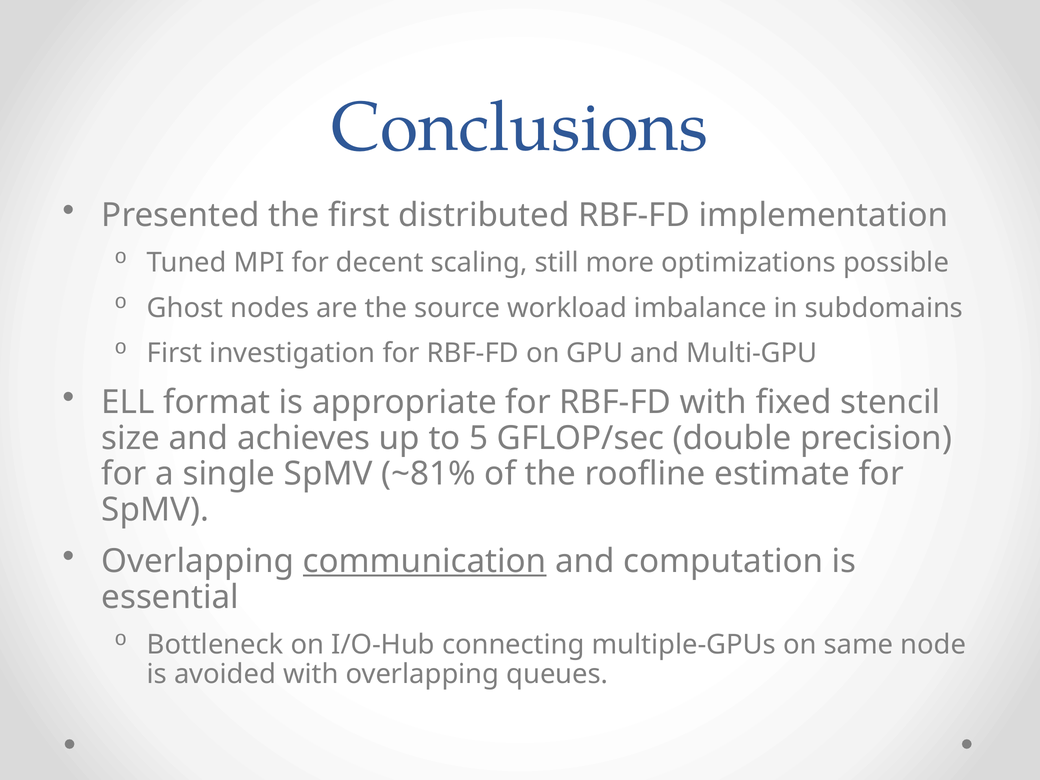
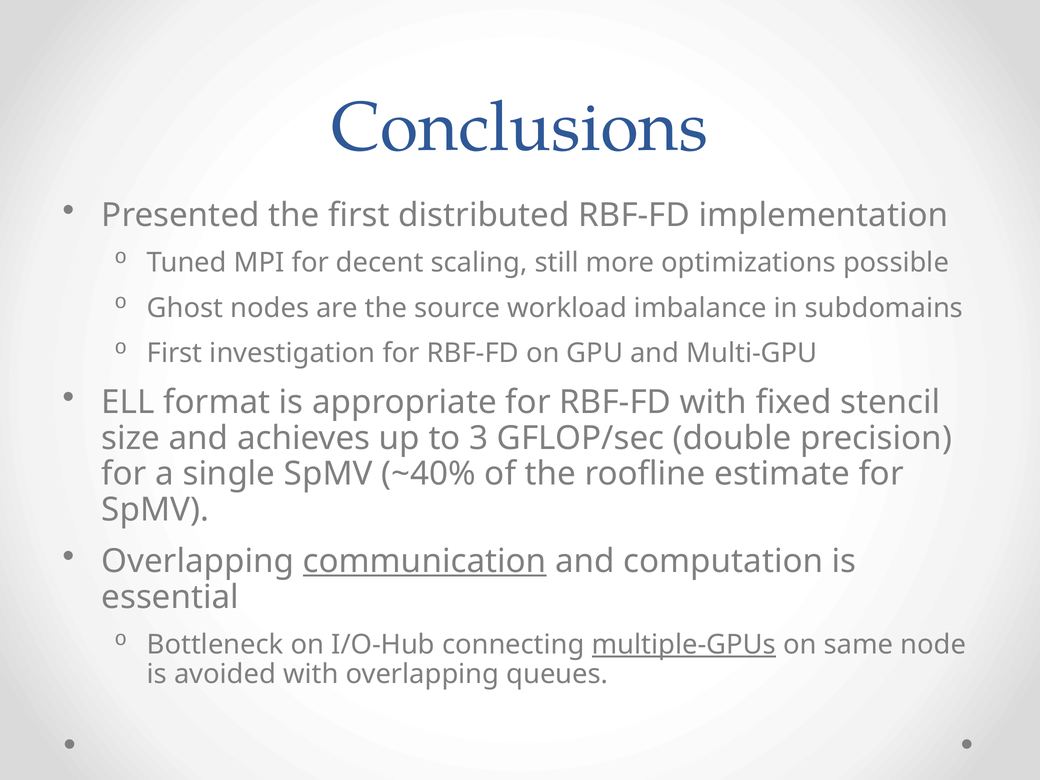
5: 5 -> 3 (479, 438)
~81%: ~81% -> ~40% (429, 474)
multiple-GPUs underline: none -> present (684, 645)
